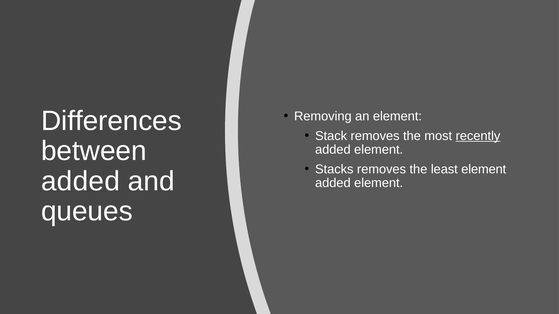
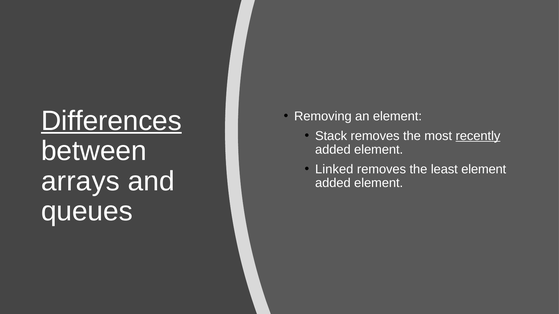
Differences underline: none -> present (111, 121)
Stacks: Stacks -> Linked (334, 169)
added: added -> arrays (81, 182)
